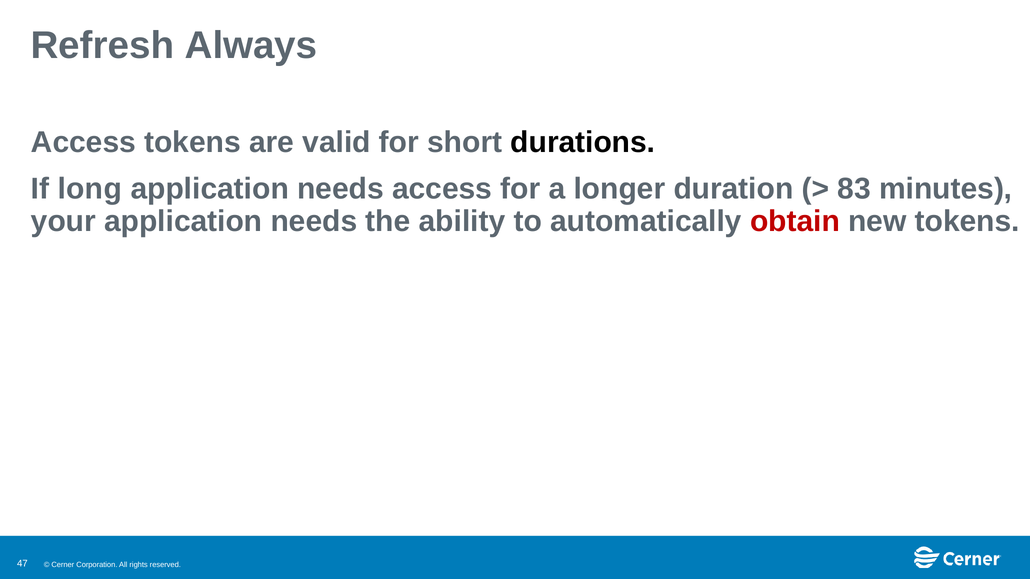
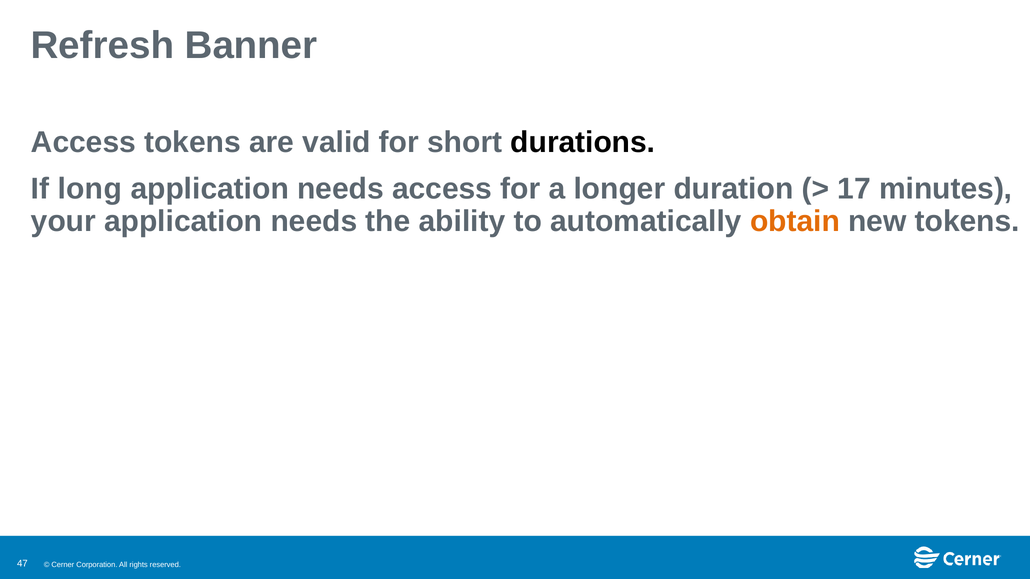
Always: Always -> Banner (251, 46)
83: 83 -> 17 (854, 189)
obtain colour: red -> orange (795, 221)
